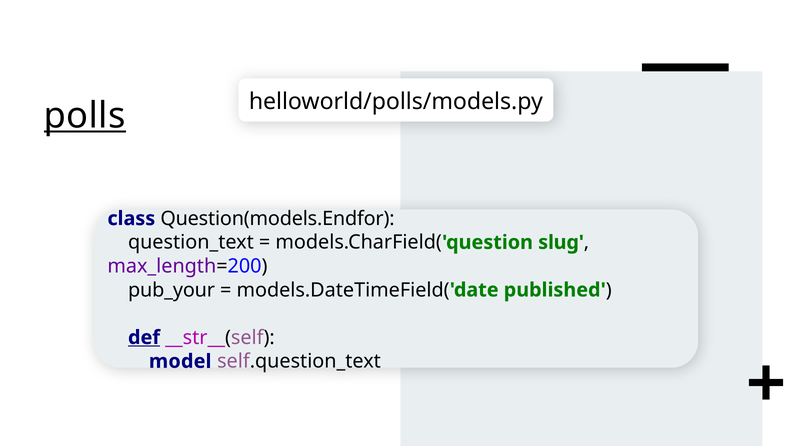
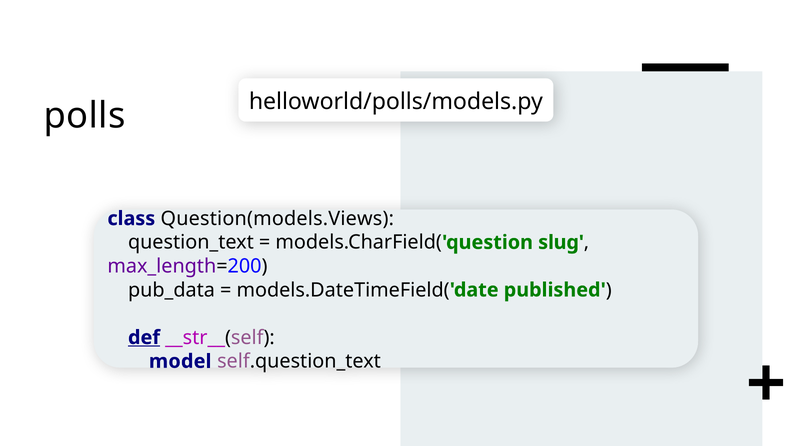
polls underline: present -> none (85, 116)
Question(models.Endfor: Question(models.Endfor -> Question(models.Views (277, 218)
pub_your: pub_your -> pub_data (171, 290)
